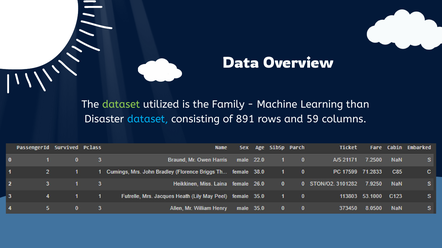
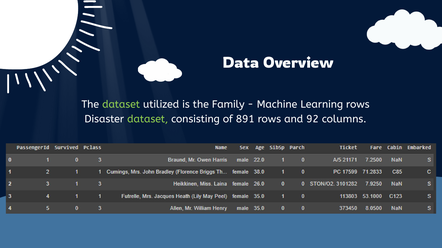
Learning than: than -> rows (358, 105)
dataset colour: light blue -> light green (148, 119)
59: 59 -> 92 (313, 119)
